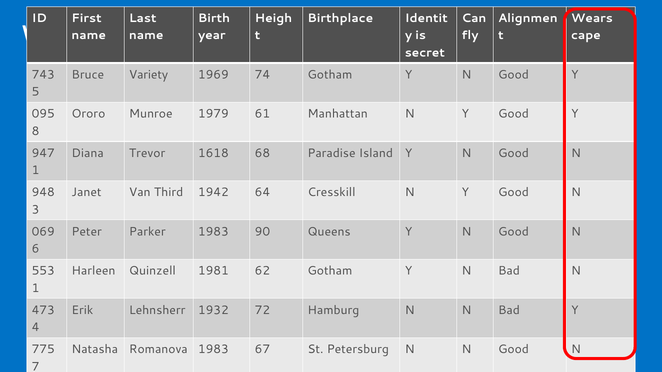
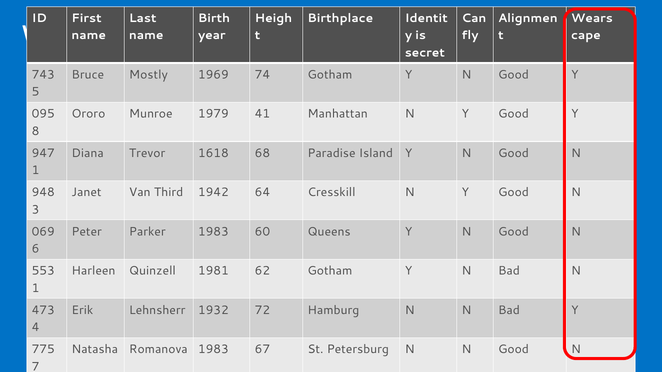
Variety: Variety -> Mostly (148, 75)
61: 61 -> 41 (262, 114)
90: 90 -> 60 (262, 232)
